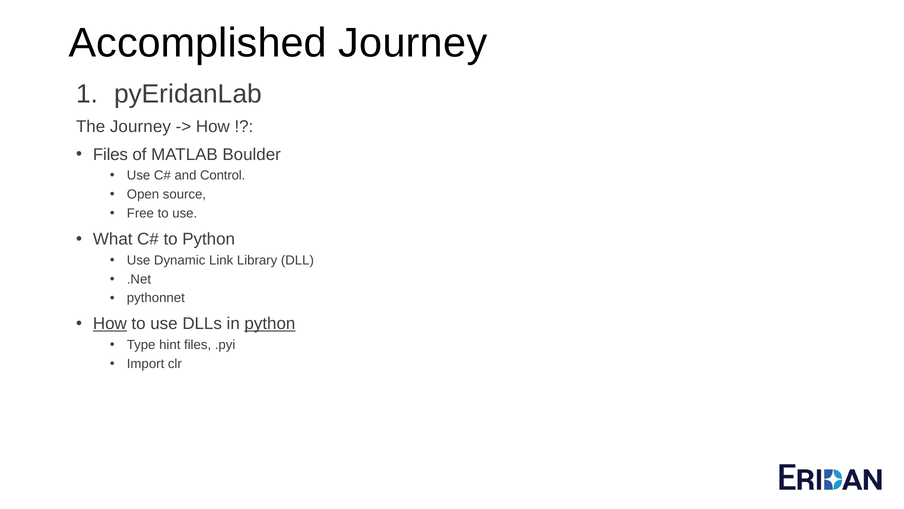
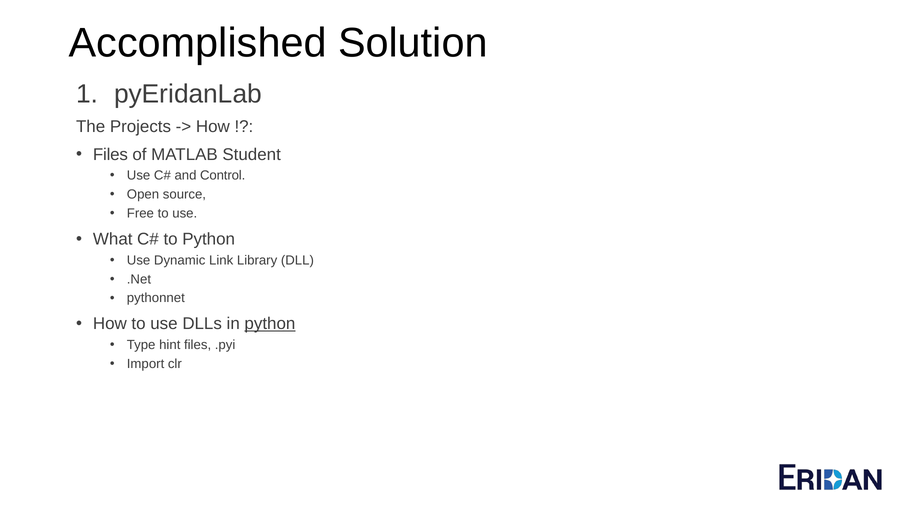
Accomplished Journey: Journey -> Solution (413, 43)
The Journey: Journey -> Projects (140, 127)
Boulder: Boulder -> Student (252, 154)
How underline: present -> none (110, 324)
